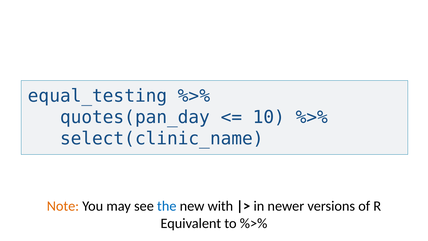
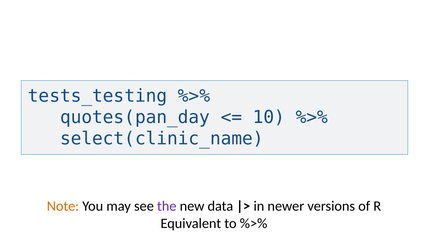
equal_testing: equal_testing -> tests_testing (98, 96)
the colour: blue -> purple (167, 206)
with: with -> data (220, 206)
